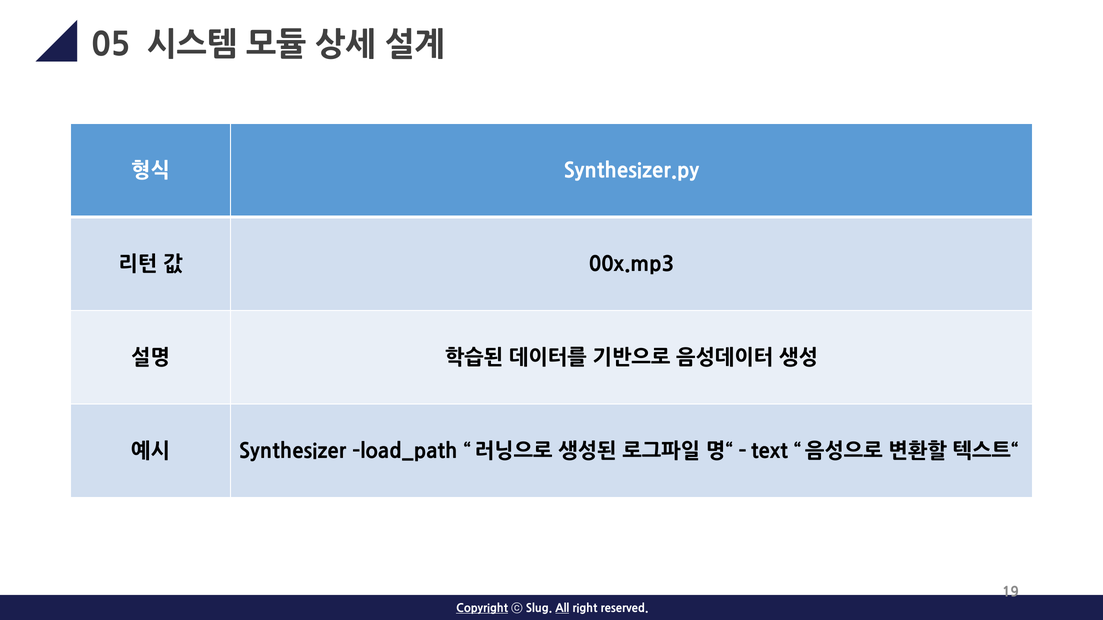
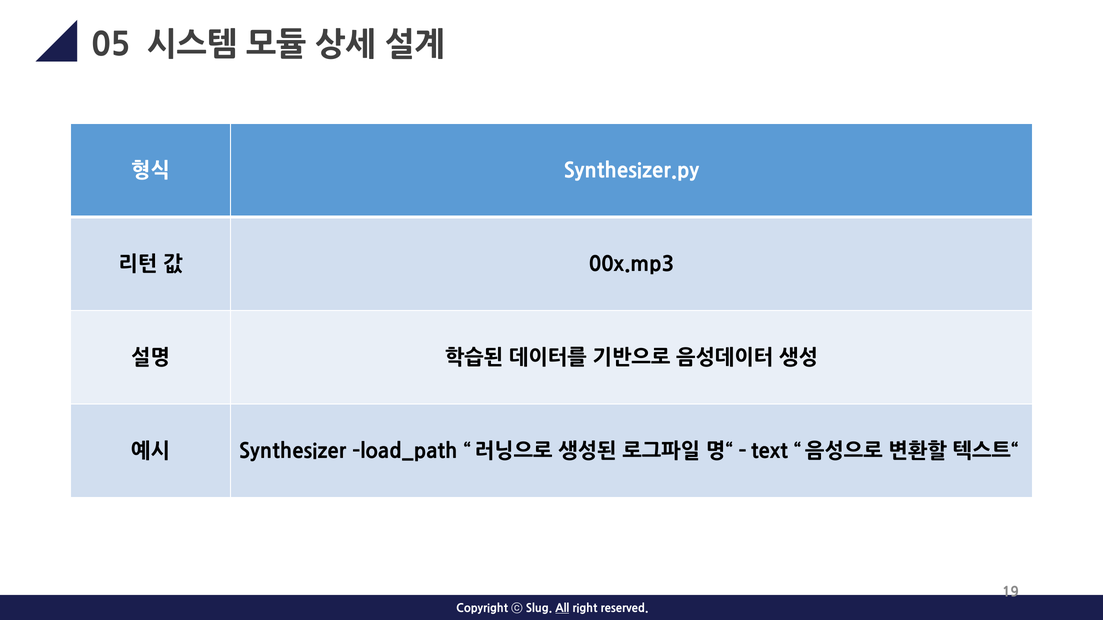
Copyright underline: present -> none (482, 609)
